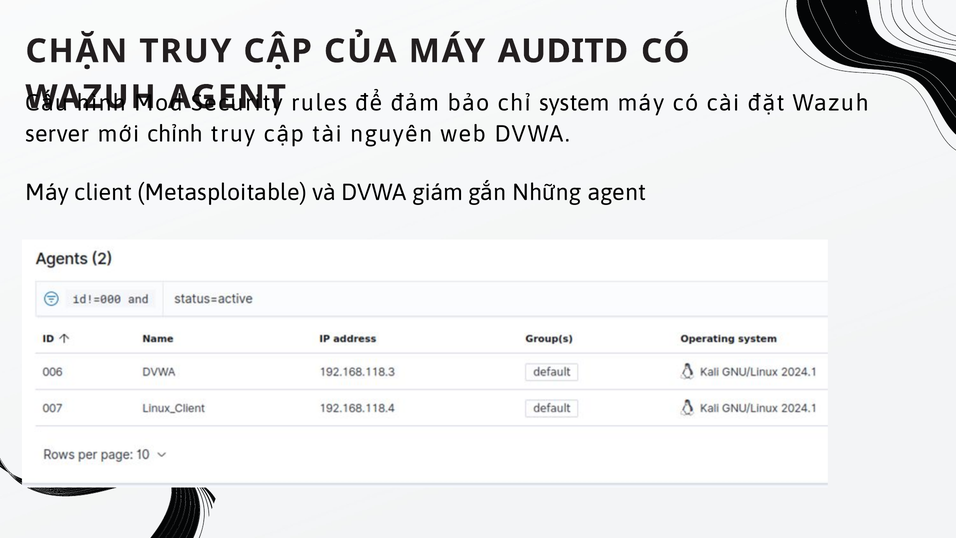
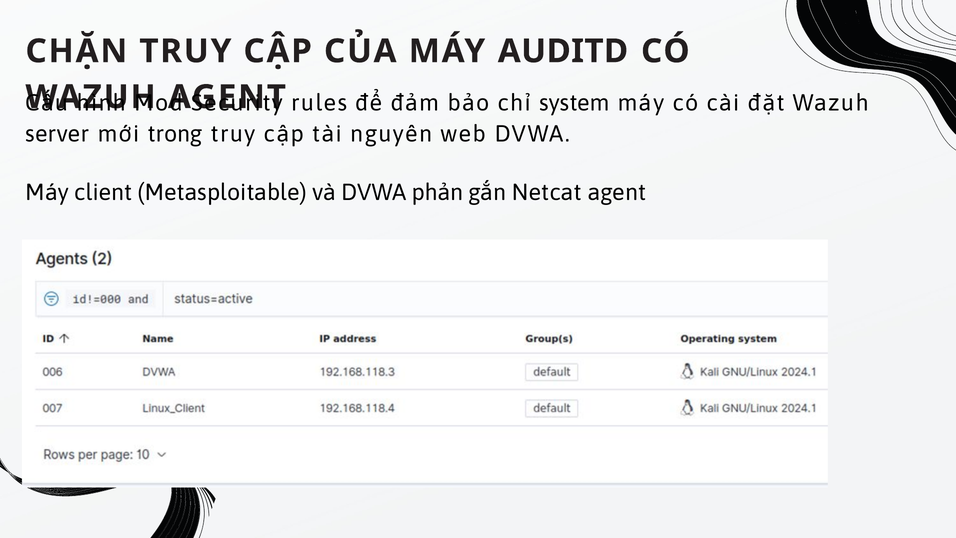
chỉnh: chỉnh -> trong (175, 134)
giám: giám -> phản (437, 192)
Những: Những -> Netcat (547, 192)
